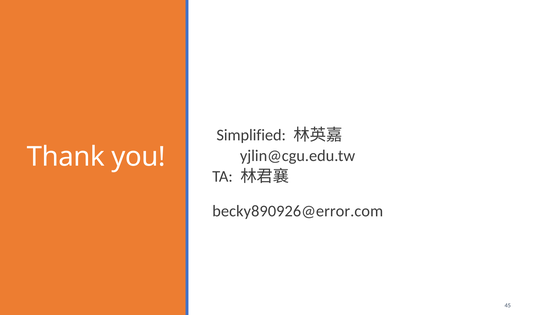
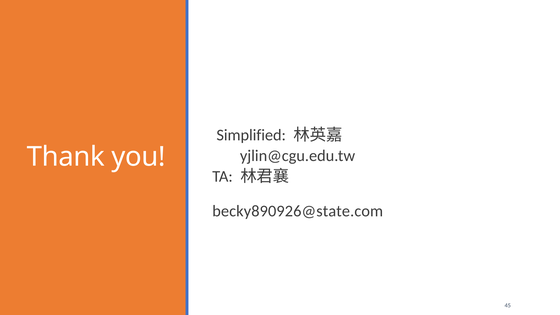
becky890926@error.com: becky890926@error.com -> becky890926@state.com (298, 211)
